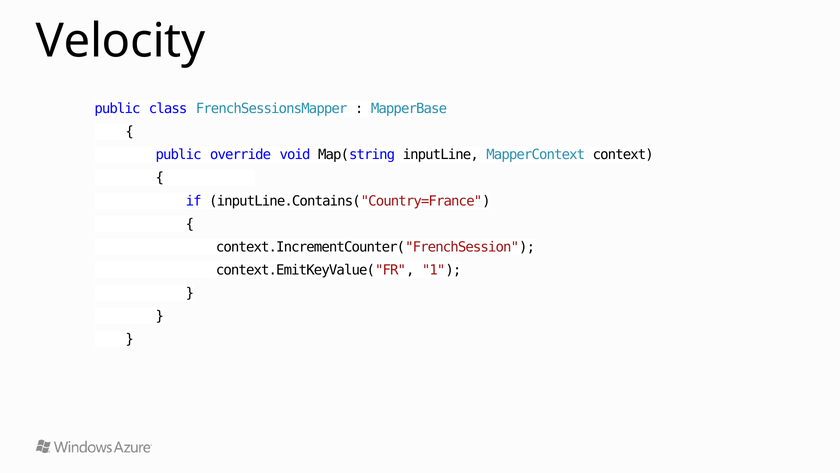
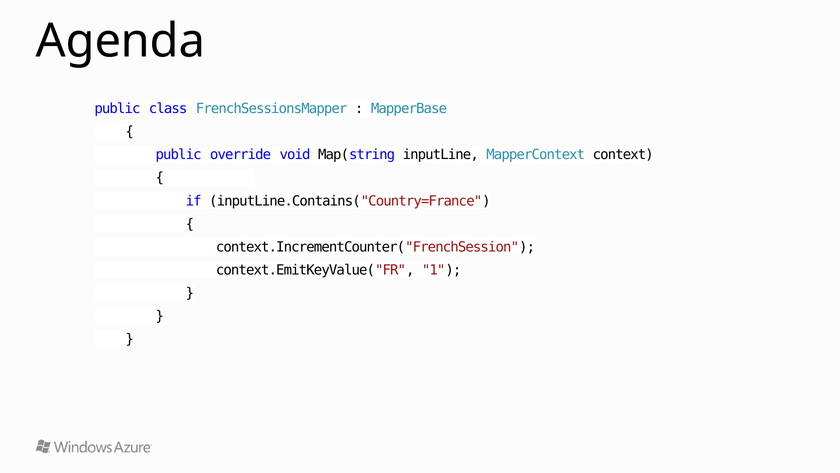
Velocity: Velocity -> Agenda (120, 41)
